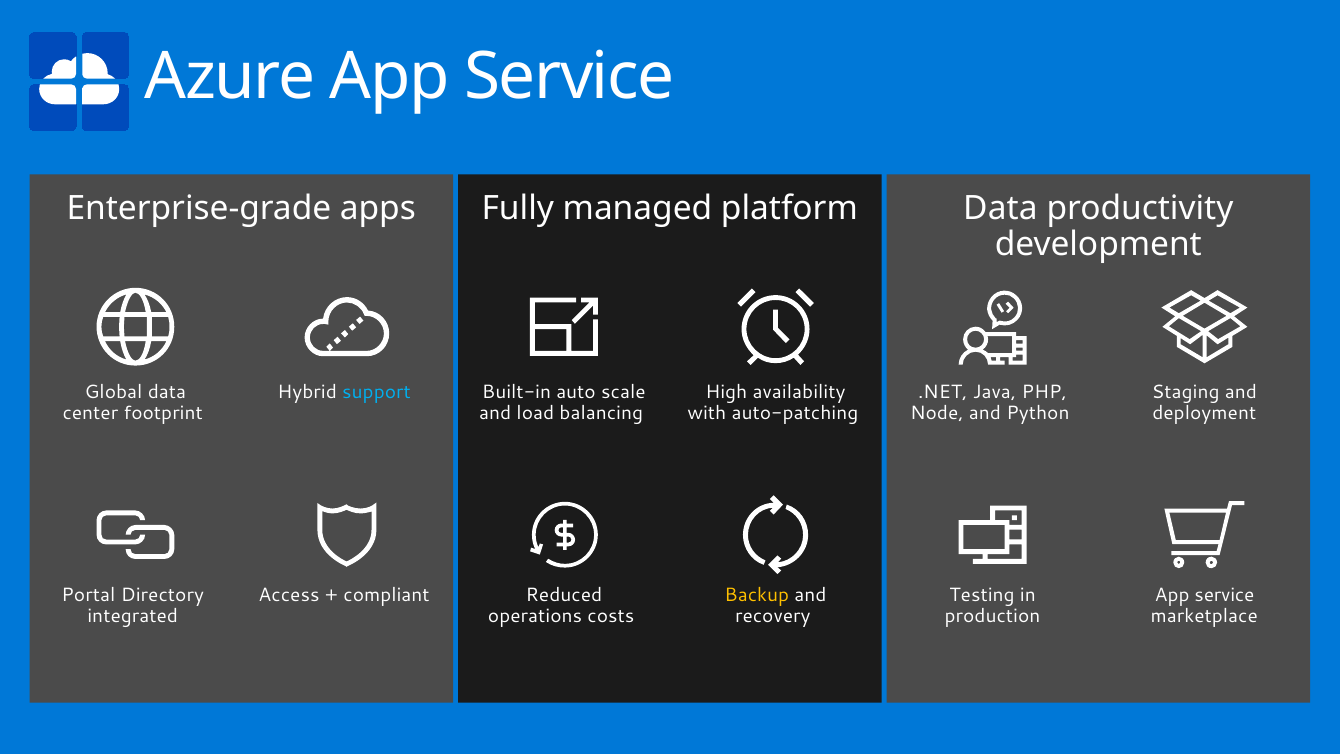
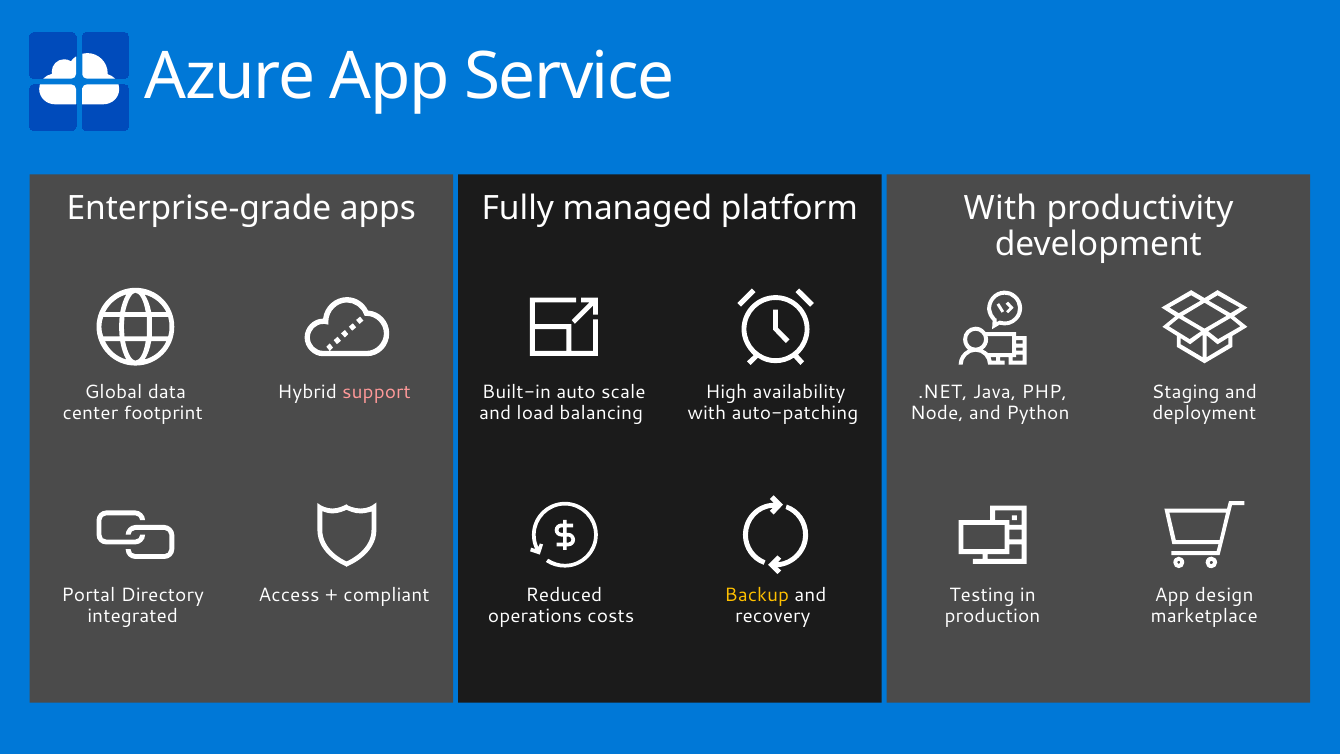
platform Data: Data -> With (1000, 208)
support colour: light blue -> pink (377, 392)
service: service -> design (1224, 595)
